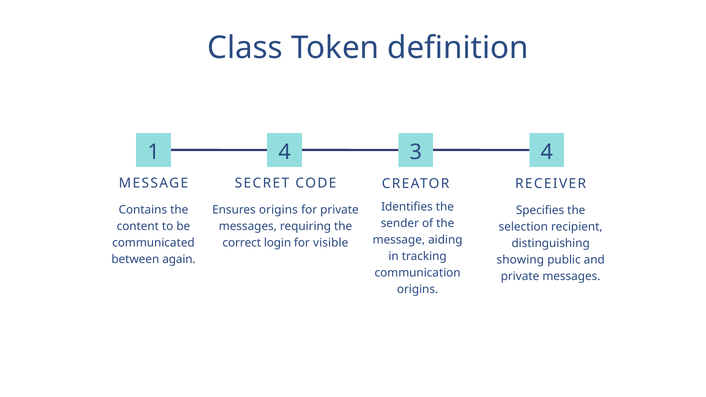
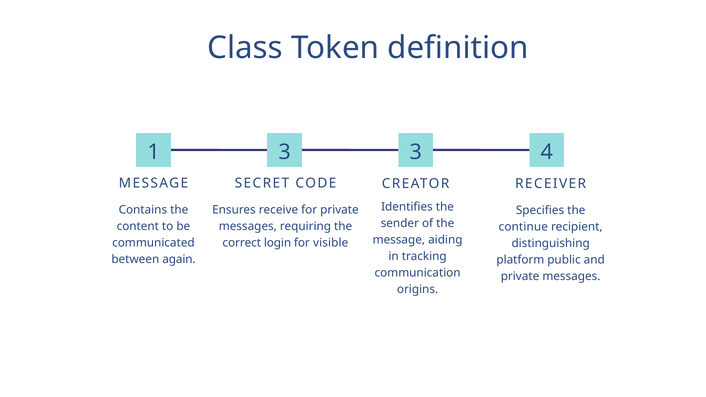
1 4: 4 -> 3 (285, 152)
Ensures origins: origins -> receive (278, 210)
selection: selection -> continue (523, 227)
showing: showing -> platform (520, 260)
